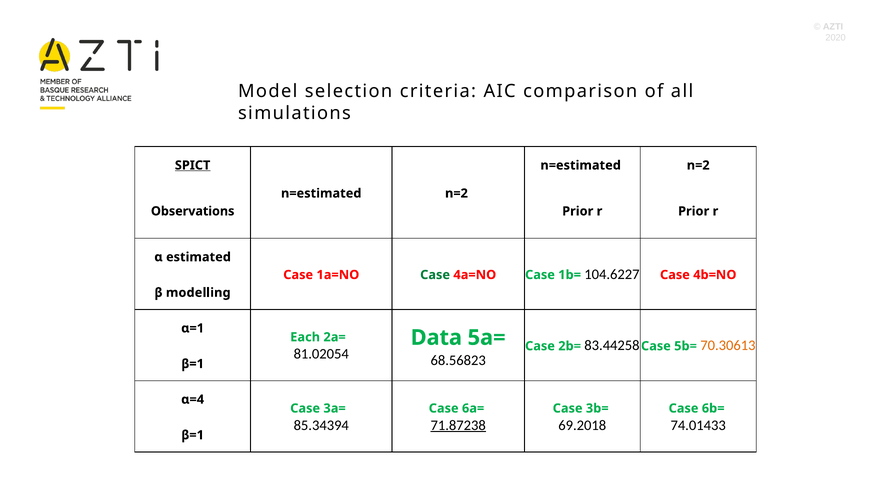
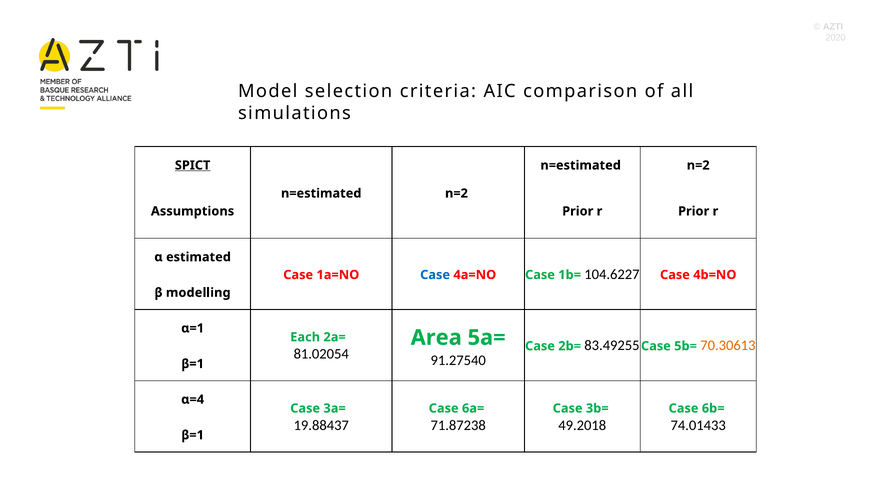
Observations: Observations -> Assumptions (193, 211)
Case colour: green -> blue (435, 275)
83.44258: 83.44258 -> 83.49255 (612, 345)
Data: Data -> Area (436, 337)
68.56823: 68.56823 -> 91.27540 (458, 360)
85.34394: 85.34394 -> 19.88437 (321, 425)
71.87238 underline: present -> none (458, 425)
69.2018: 69.2018 -> 49.2018 (582, 425)
